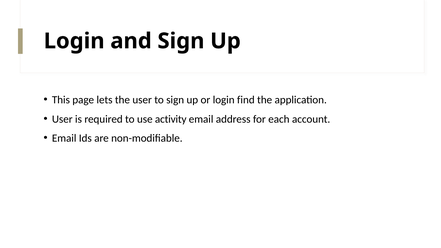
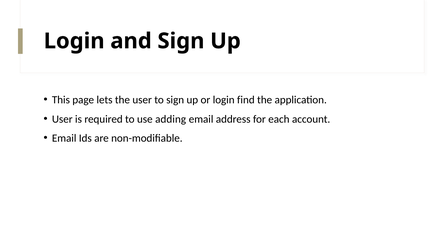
activity: activity -> adding (171, 119)
